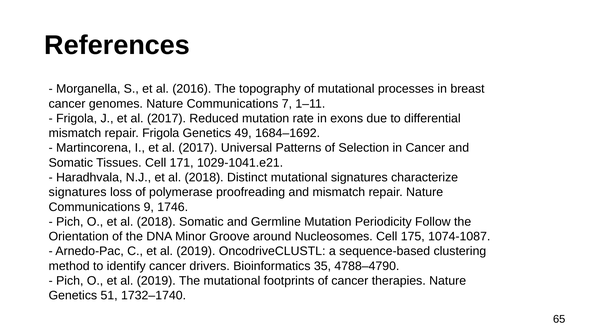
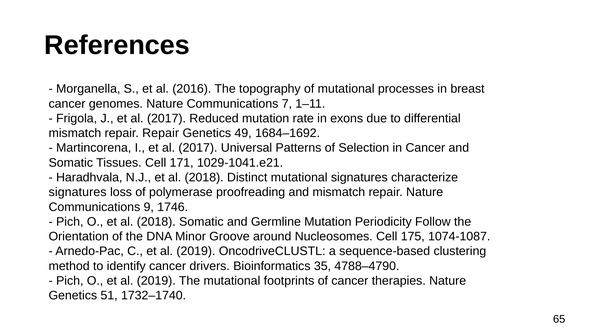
repair Frigola: Frigola -> Repair (161, 133)
